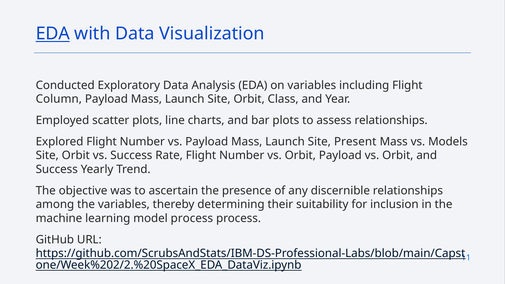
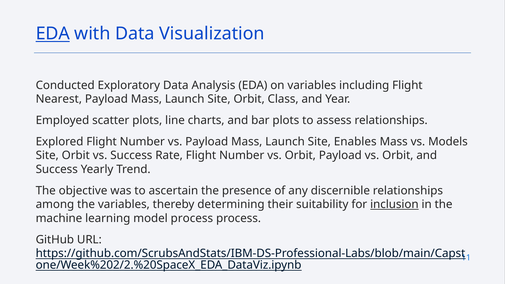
Column: Column -> Nearest (59, 99)
Present: Present -> Enables (355, 142)
inclusion underline: none -> present (394, 205)
